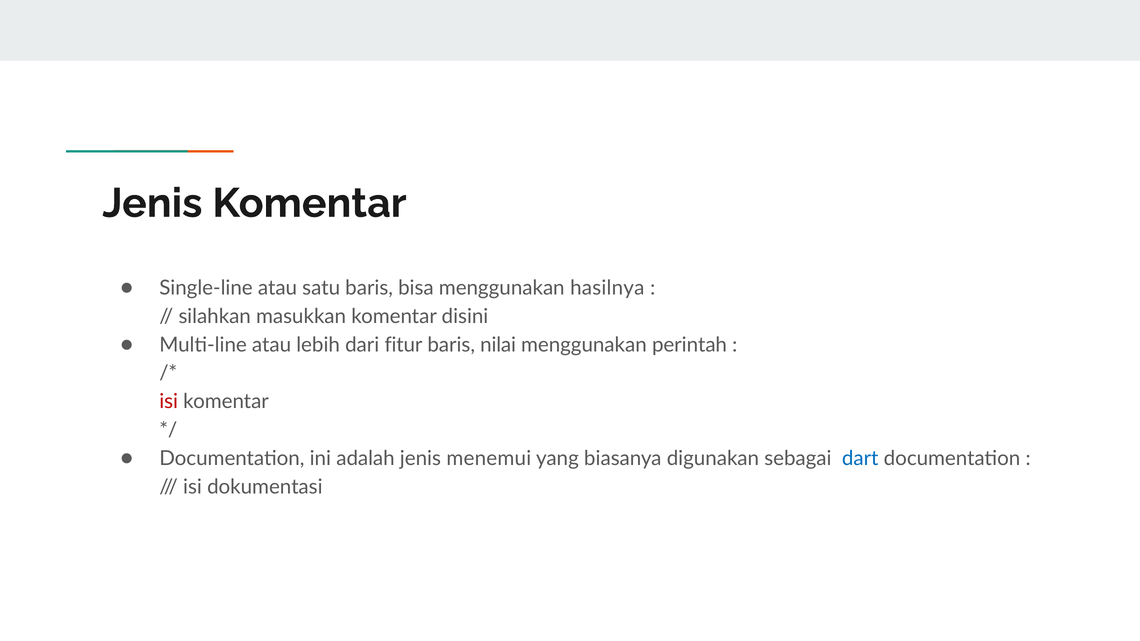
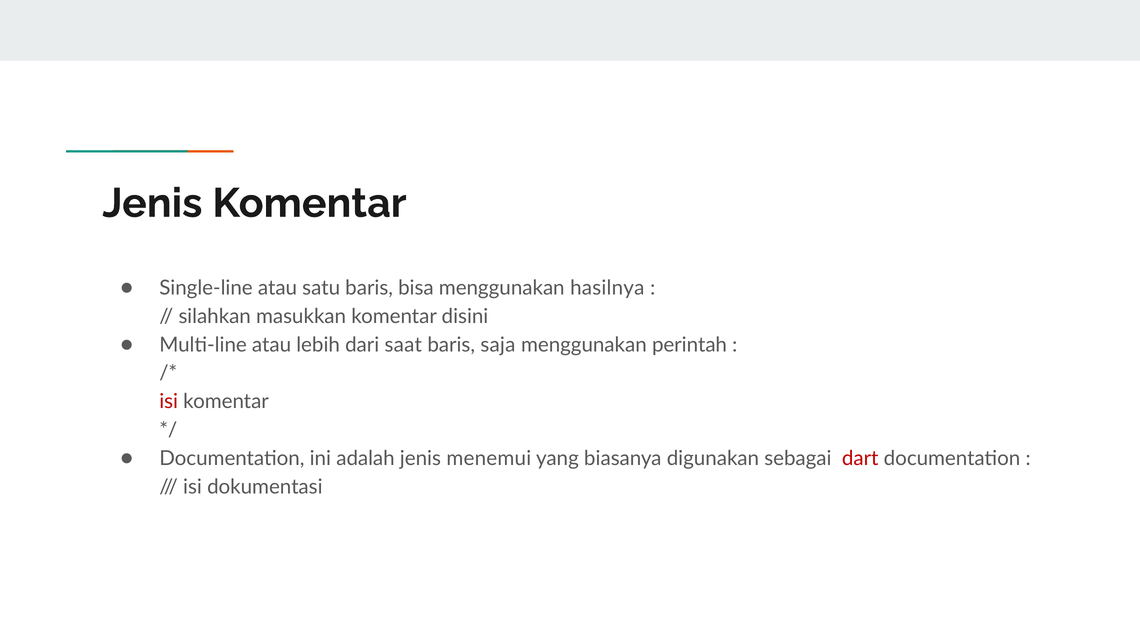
fitur: fitur -> saat (403, 345)
nilai: nilai -> saja (498, 345)
dart colour: blue -> red (860, 459)
